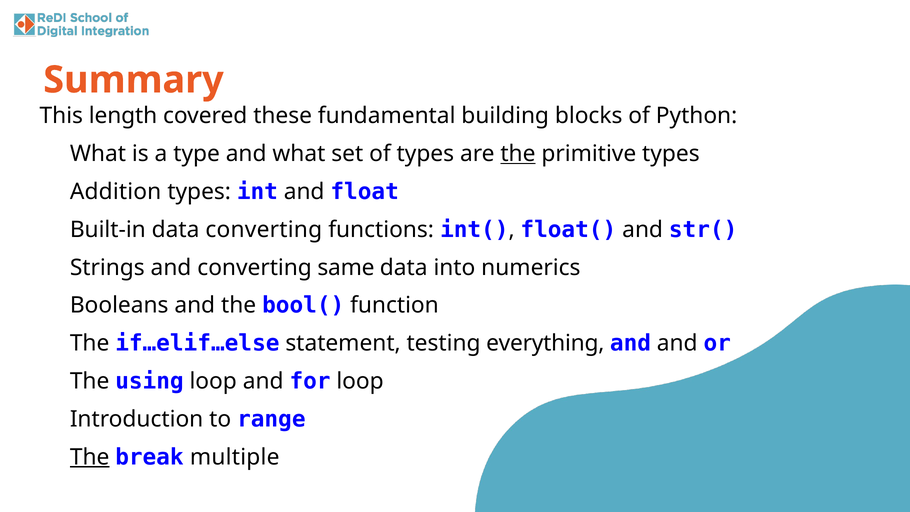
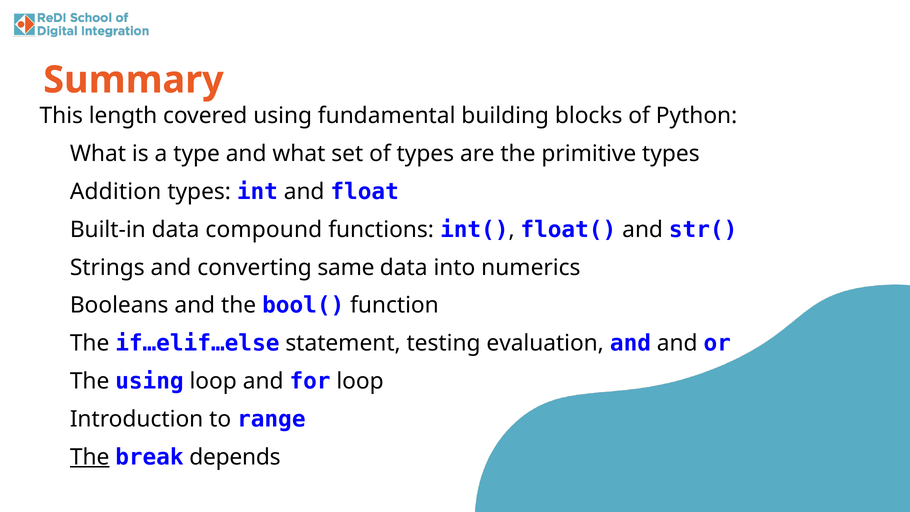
covered these: these -> using (283, 116)
the underline: present -> none (518, 154)
data converting: converting -> compound (264, 230)
everything: everything -> evaluation (545, 343)
multiple: multiple -> depends (235, 457)
